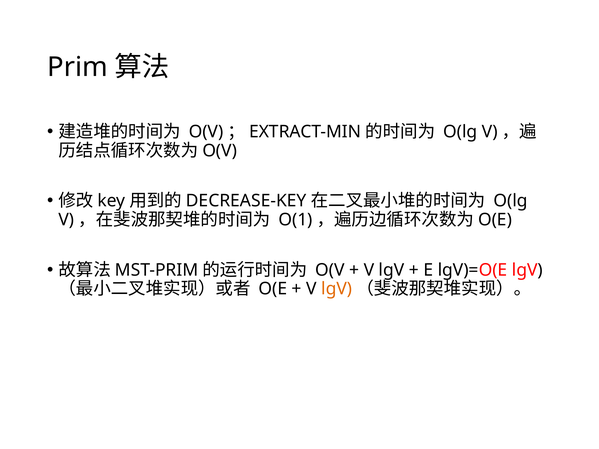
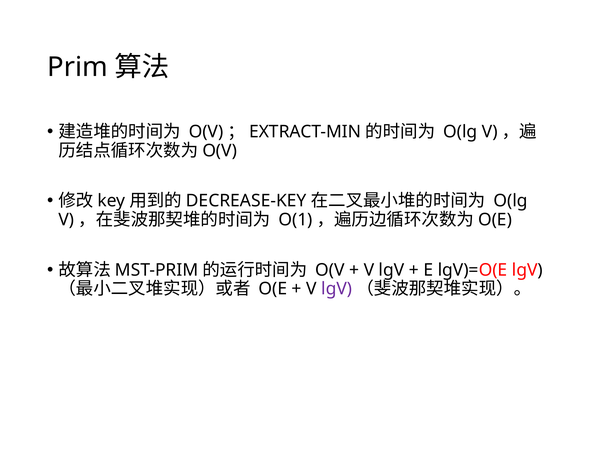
lgV colour: orange -> purple (337, 289)
